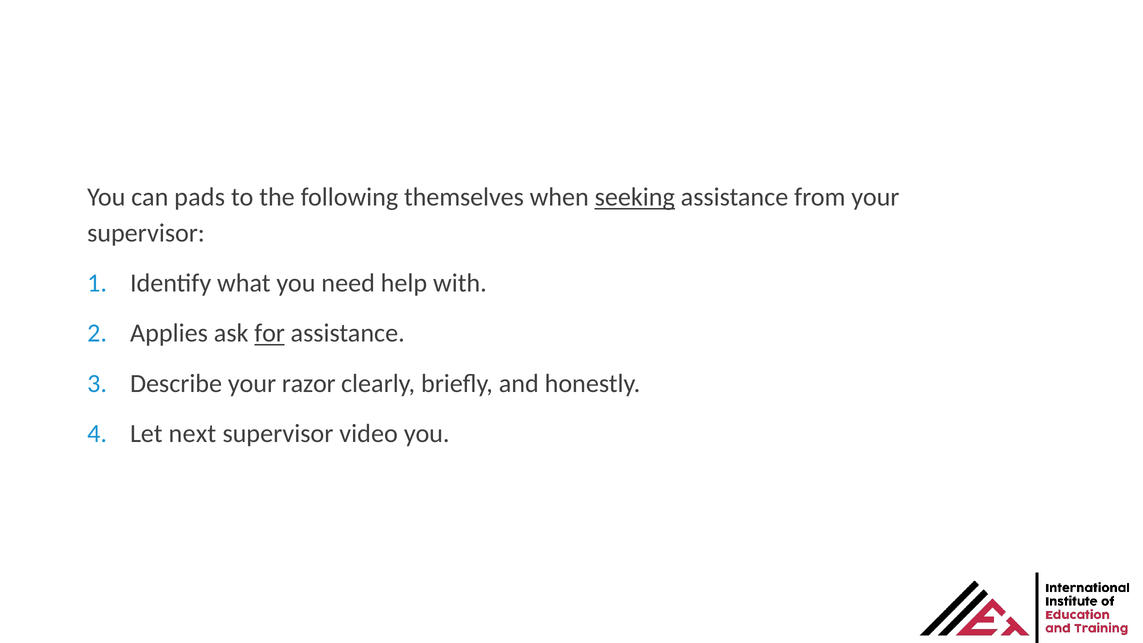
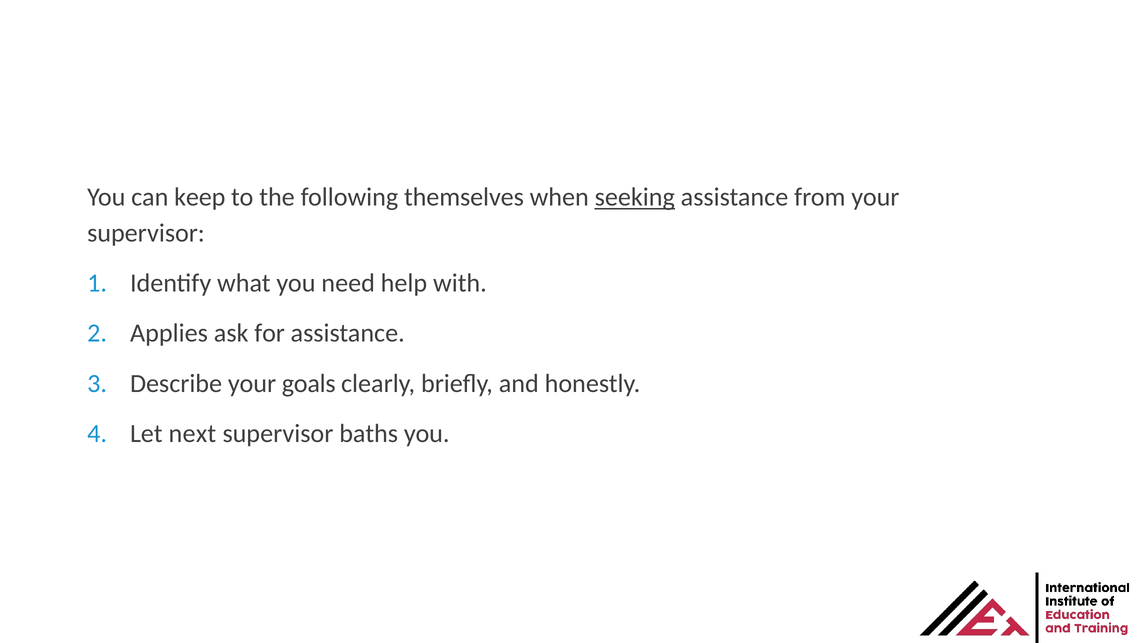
pads: pads -> keep (200, 197)
for underline: present -> none (270, 333)
razor: razor -> goals (309, 383)
video: video -> baths (369, 433)
